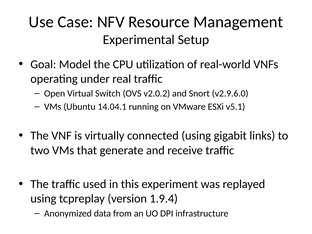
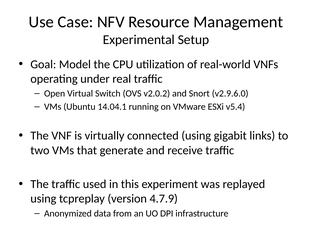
v5.1: v5.1 -> v5.4 (236, 107)
1.9.4: 1.9.4 -> 4.7.9 (164, 199)
